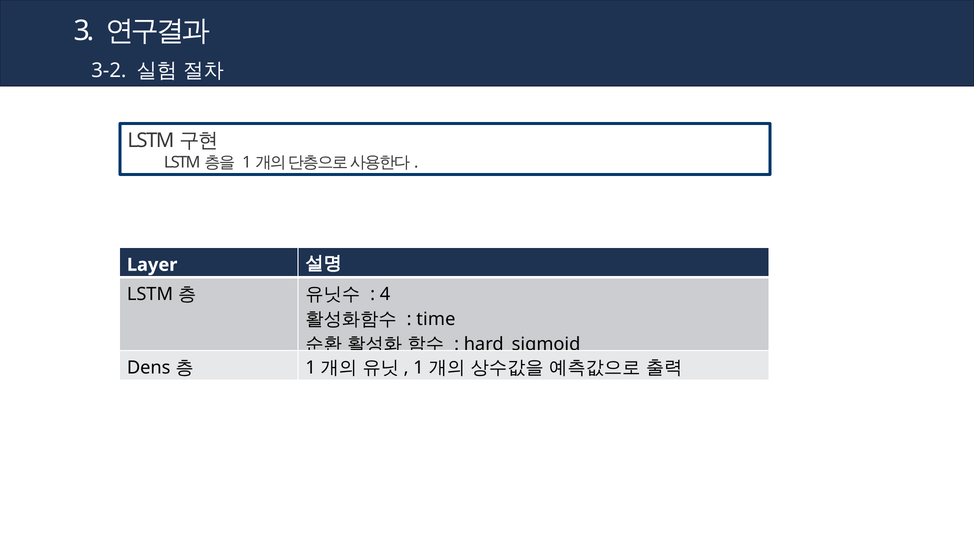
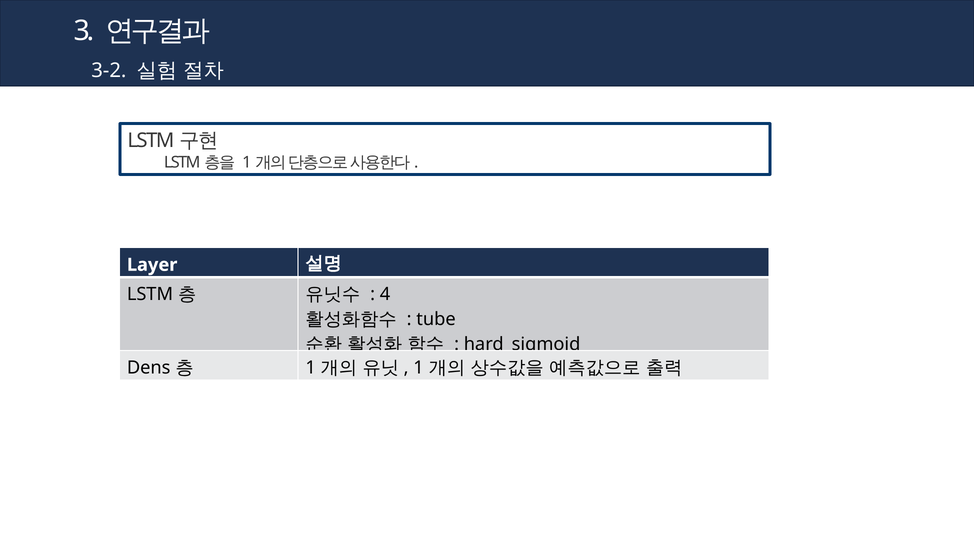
time: time -> tube (436, 319)
